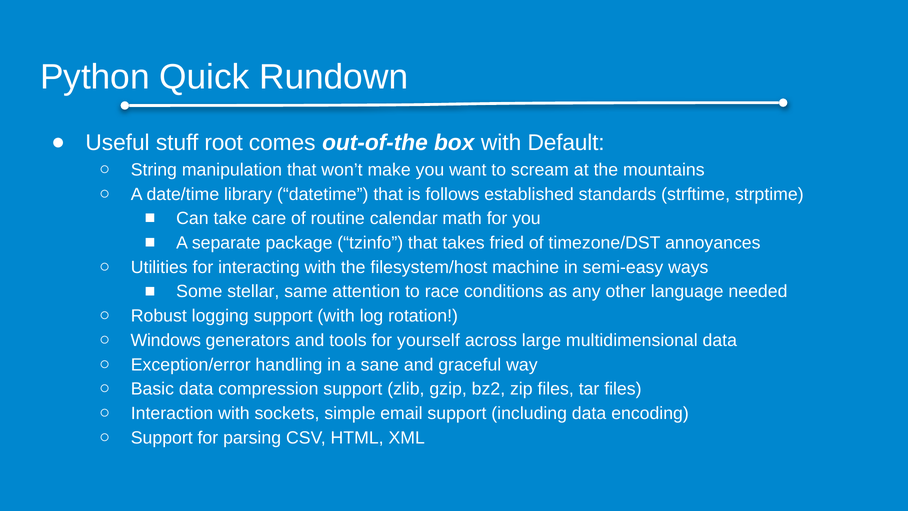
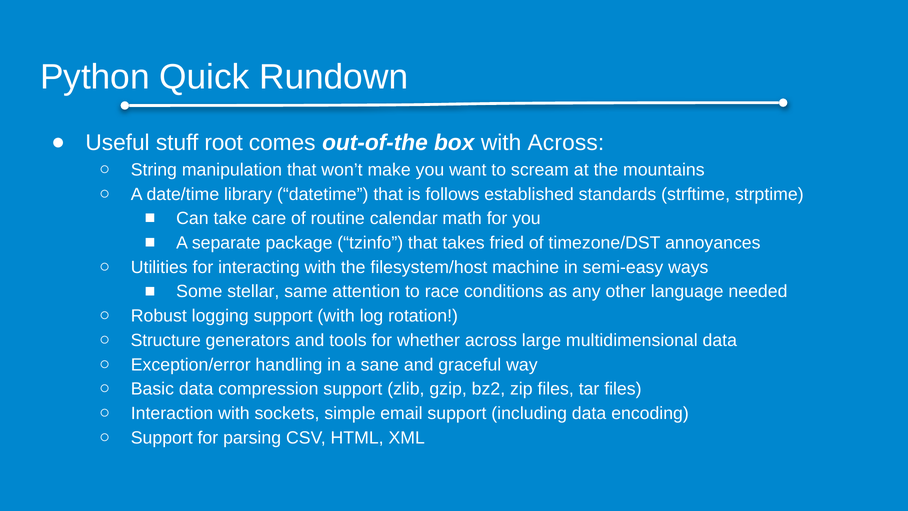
with Default: Default -> Across (566, 143)
Windows: Windows -> Structure (166, 340)
yourself: yourself -> whether (428, 340)
